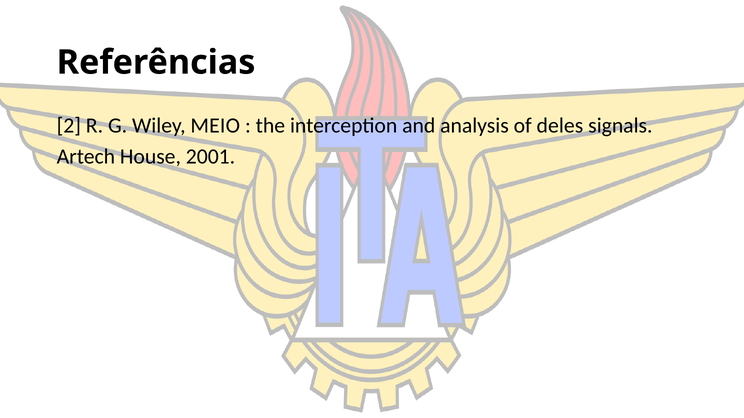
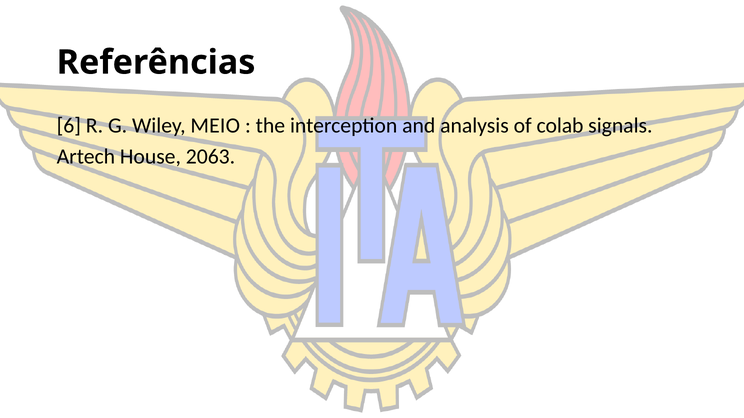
2: 2 -> 6 (69, 126)
deles: deles -> colab (560, 126)
2001: 2001 -> 2063 (211, 157)
